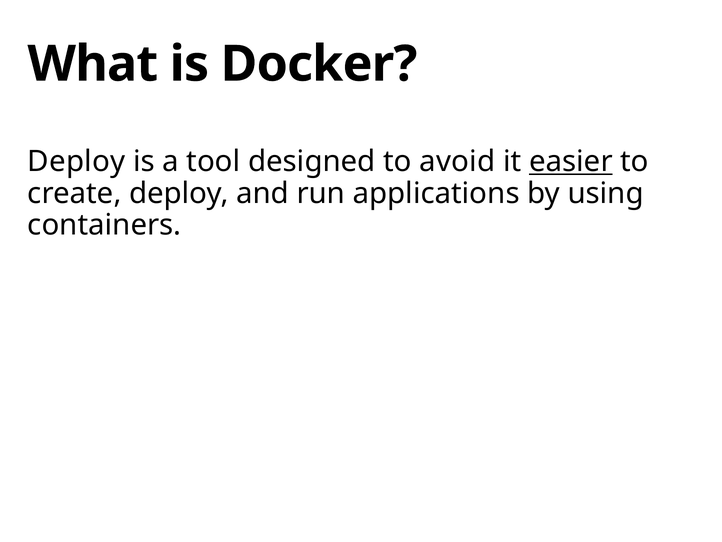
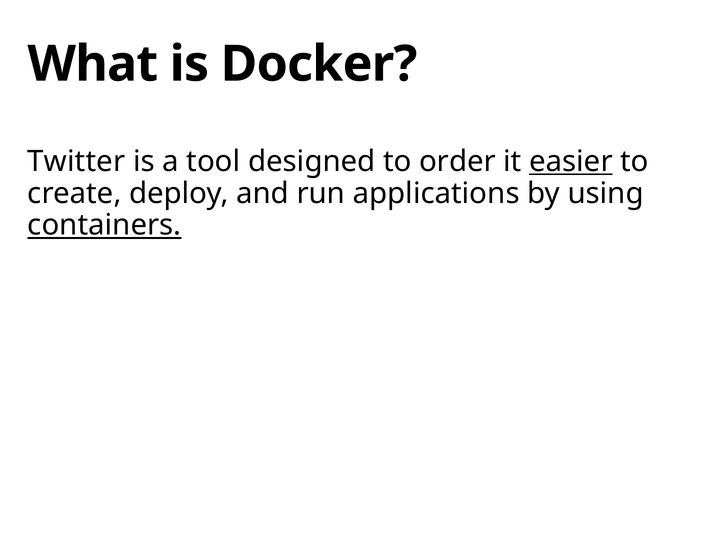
Deploy: Deploy -> Twitter (76, 161)
avoid: avoid -> order (458, 161)
containers underline: none -> present (104, 225)
